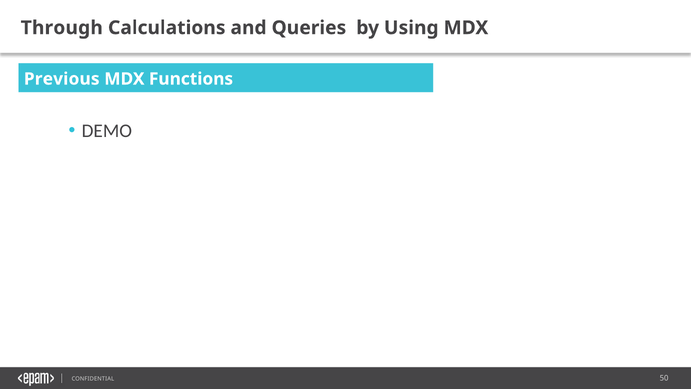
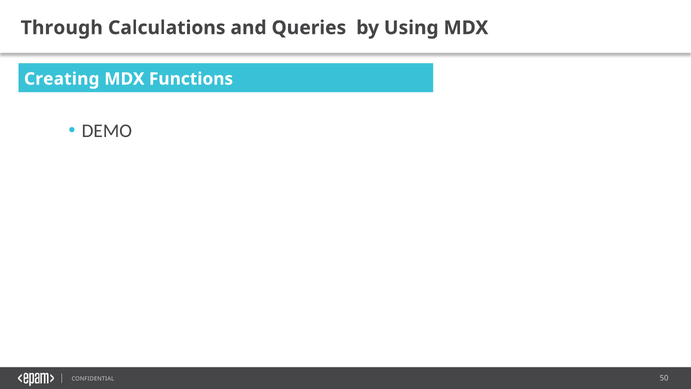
Previous: Previous -> Creating (62, 79)
